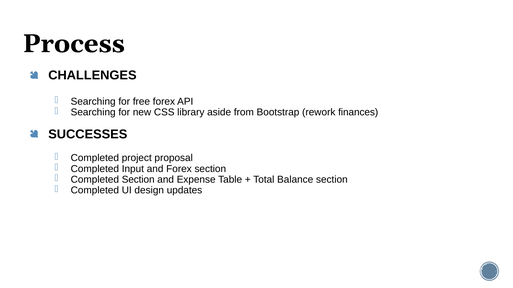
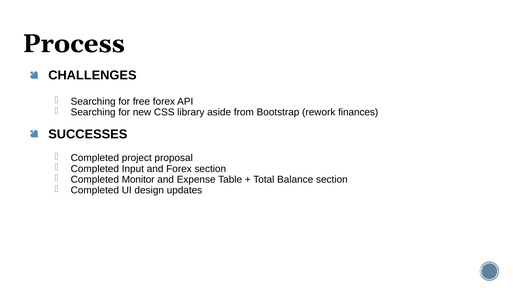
Completed Section: Section -> Monitor (138, 180)
